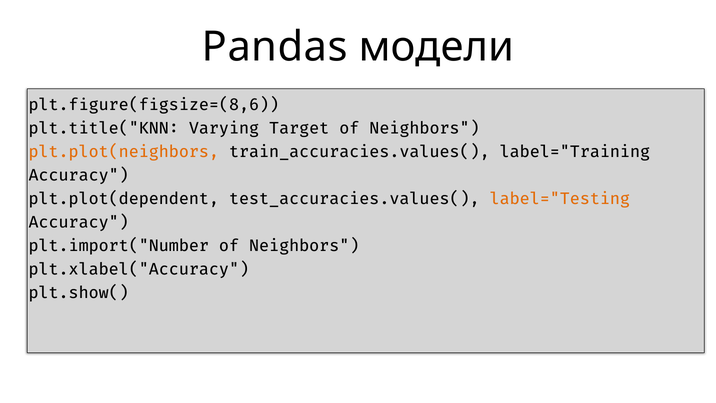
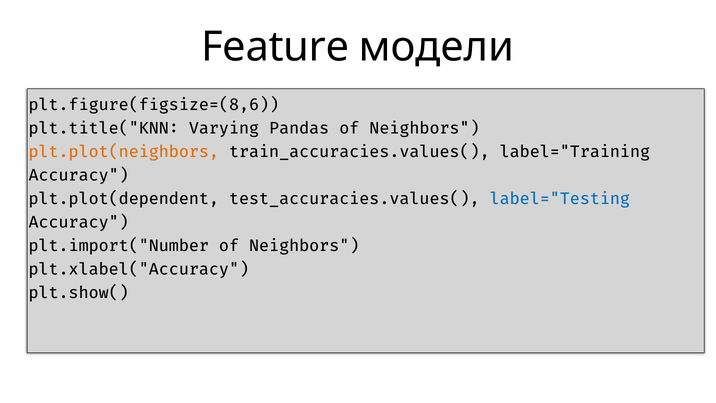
Pandas: Pandas -> Feature (275, 47)
Target: Target -> Pandas (299, 128)
label="Testing colour: orange -> blue (560, 199)
